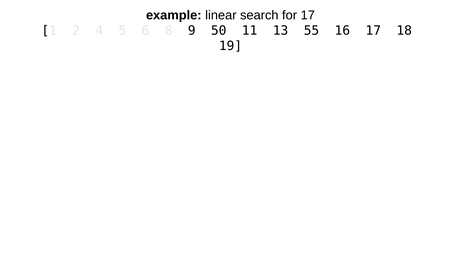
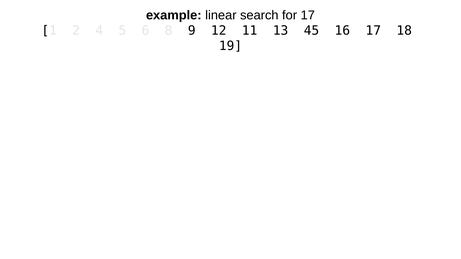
50: 50 -> 12 (219, 31)
55: 55 -> 45 (311, 31)
